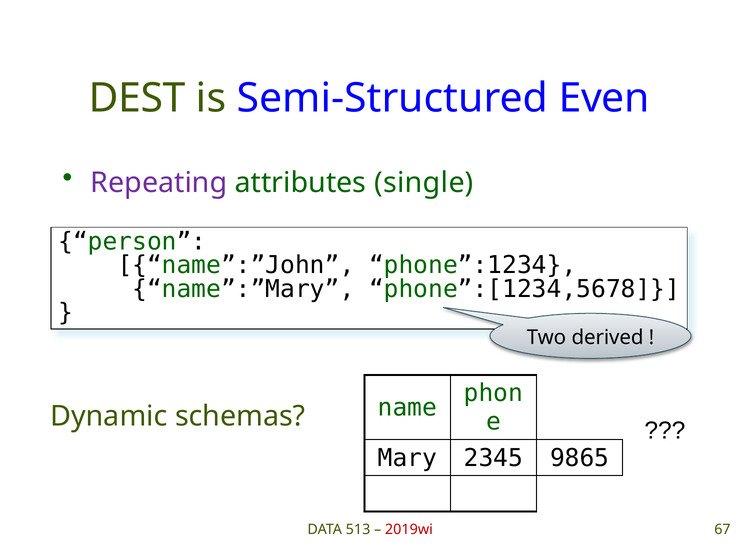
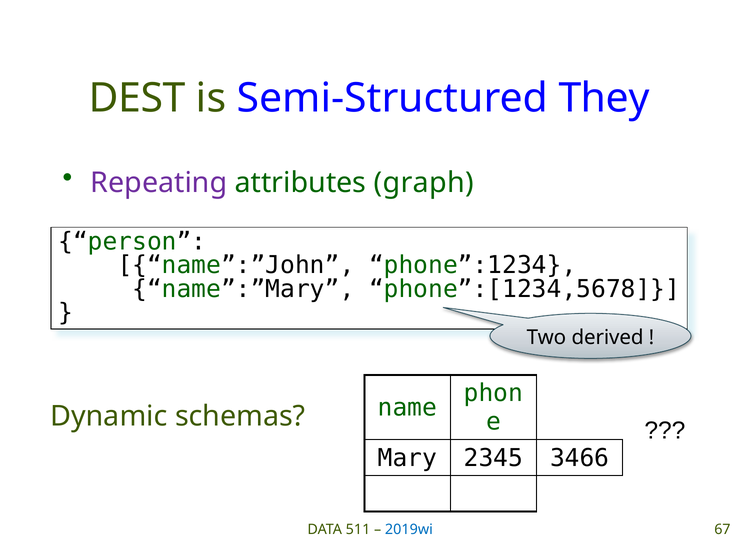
Even: Even -> They (604, 98)
single: single -> graph (424, 183)
9865: 9865 -> 3466 (580, 458)
513: 513 -> 511 (358, 530)
2019wi colour: red -> blue (409, 530)
